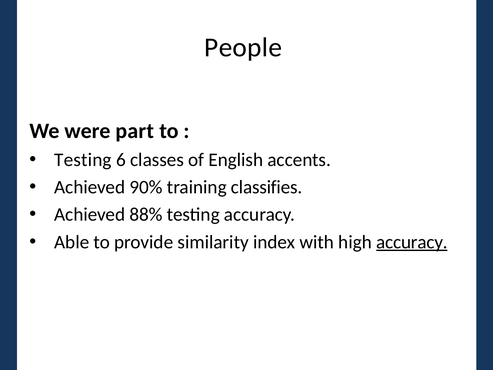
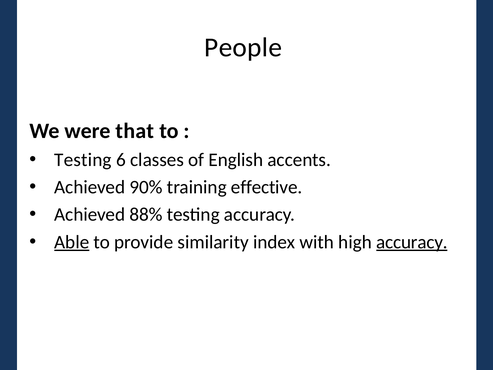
part: part -> that (135, 131)
classifies: classifies -> effective (267, 187)
Able underline: none -> present (72, 242)
